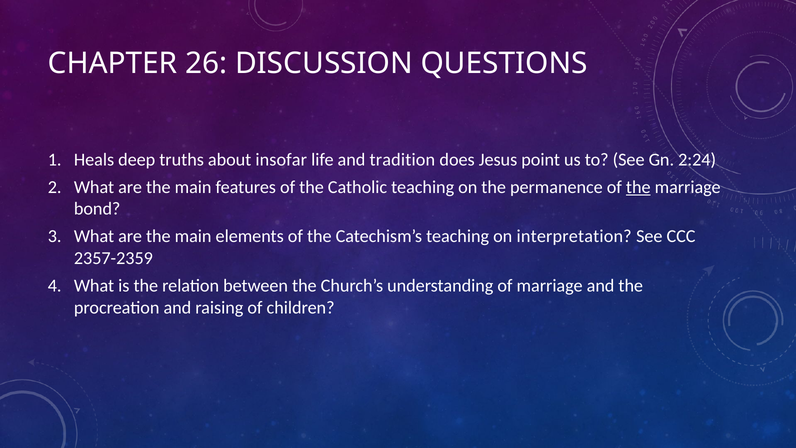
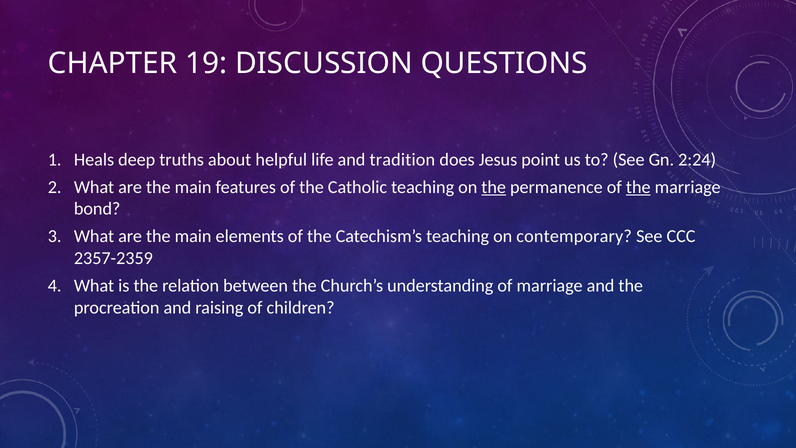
26: 26 -> 19 (206, 63)
insofar: insofar -> helpful (281, 159)
the underline: none -> present (494, 187)
interpretation: interpretation -> contemporary (574, 236)
